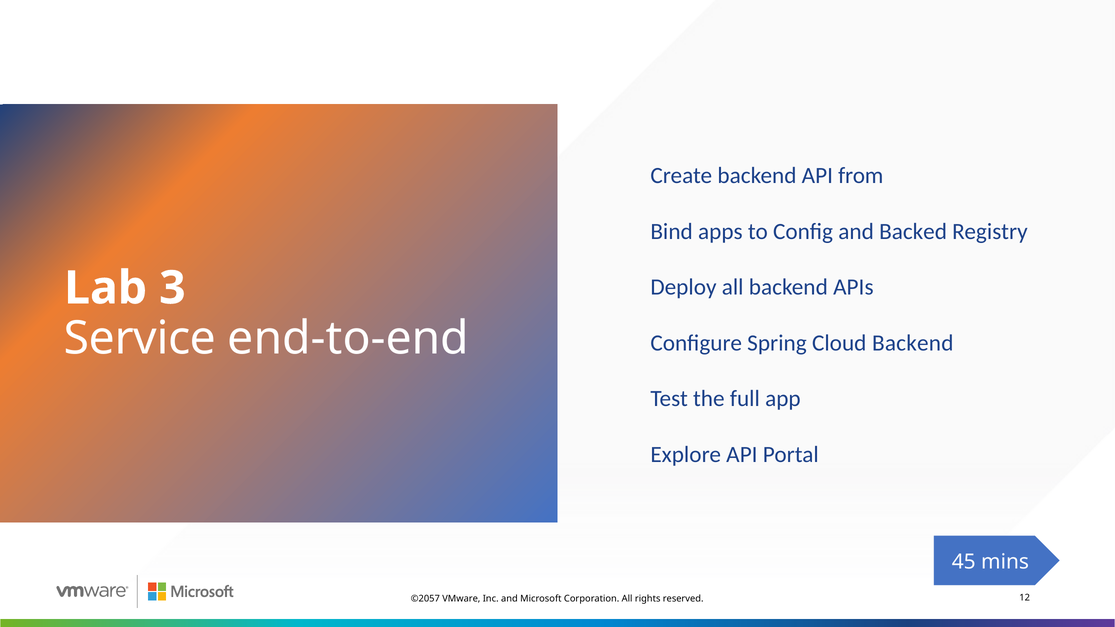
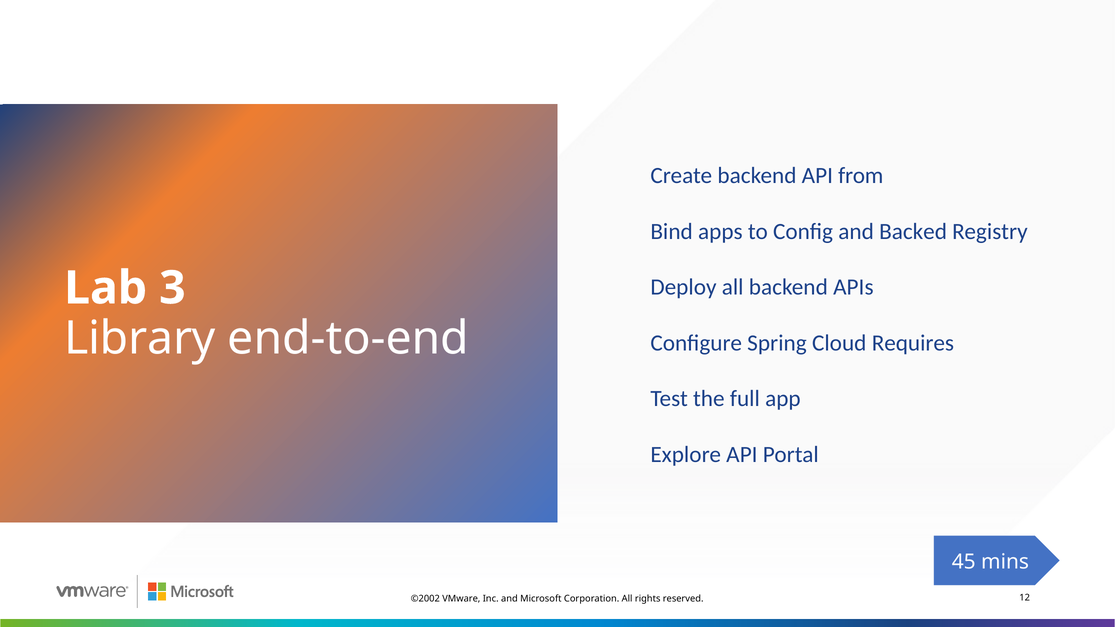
Service: Service -> Library (140, 338)
Cloud Backend: Backend -> Requires (913, 343)
©2057: ©2057 -> ©2002 (425, 599)
